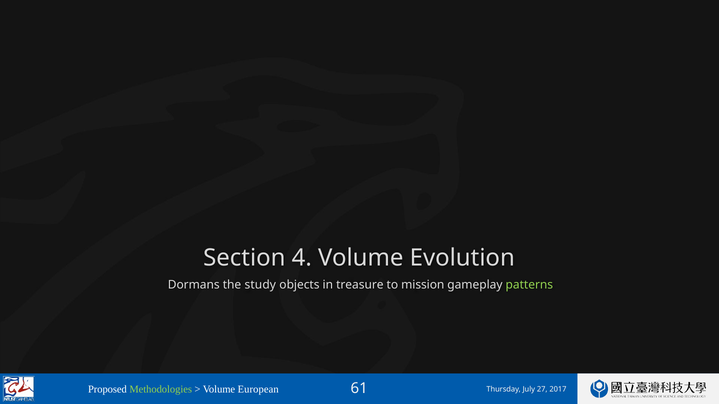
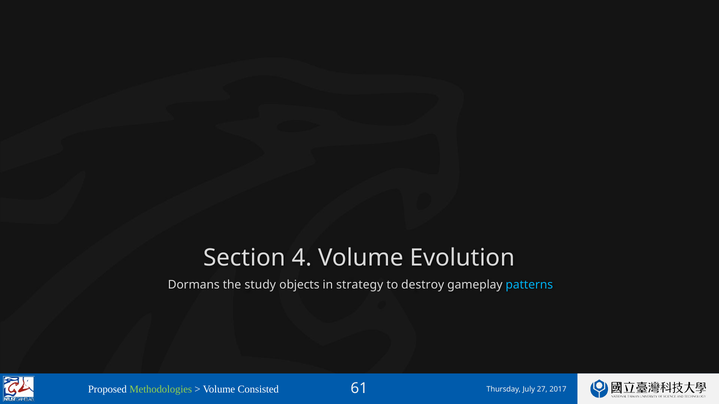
treasure: treasure -> strategy (360, 285)
mission: mission -> destroy (423, 285)
patterns colour: light green -> light blue (529, 285)
European: European -> Consisted (258, 390)
